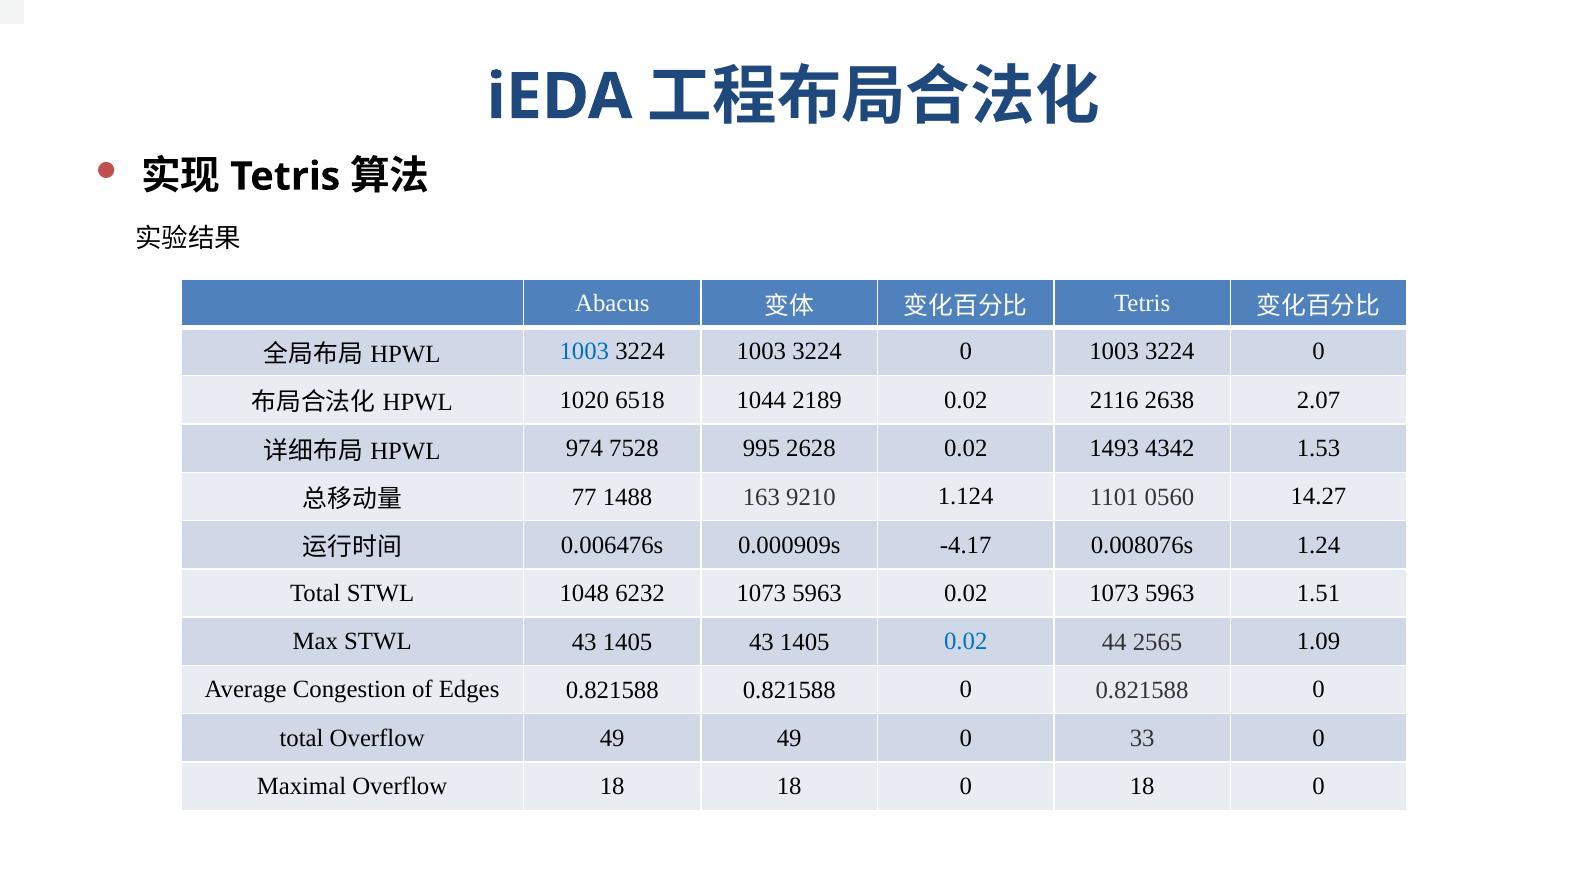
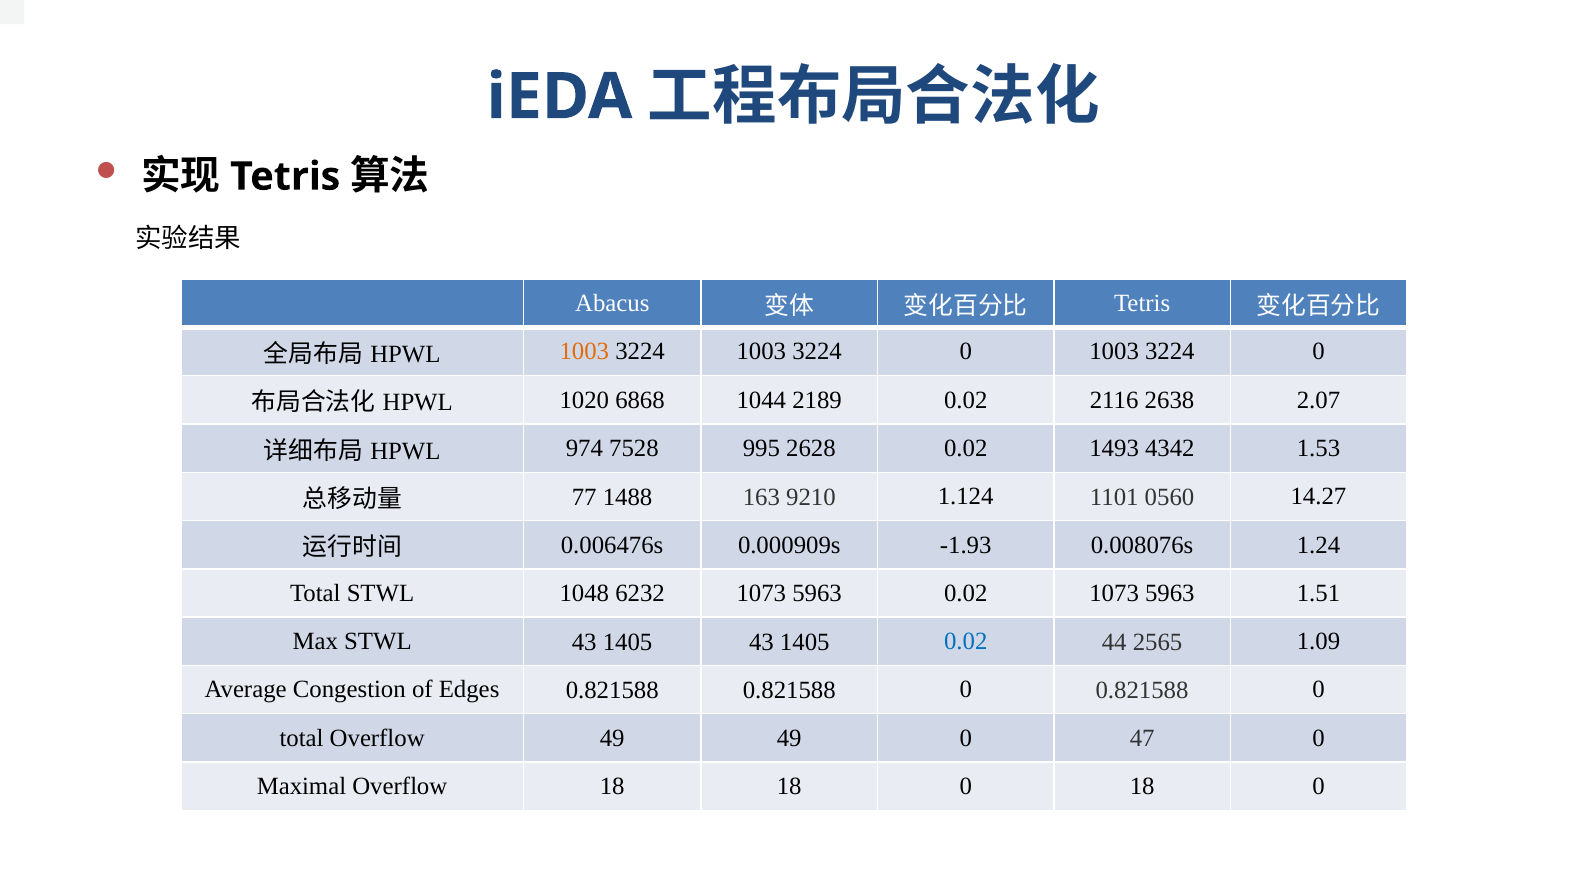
1003 colour: blue -> orange (584, 352)
6518: 6518 -> 6868 (640, 400)
-4.17: -4.17 -> -1.93 (966, 545)
33: 33 -> 47 (1142, 739)
